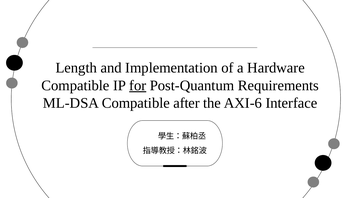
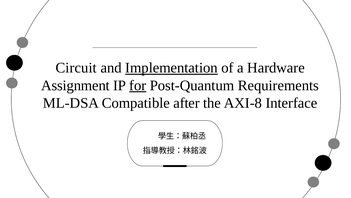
Length: Length -> Circuit (76, 68)
Implementation underline: none -> present (171, 68)
Compatible: Compatible -> Assignment (75, 85)
AXI-6: AXI-6 -> AXI-8 (243, 103)
